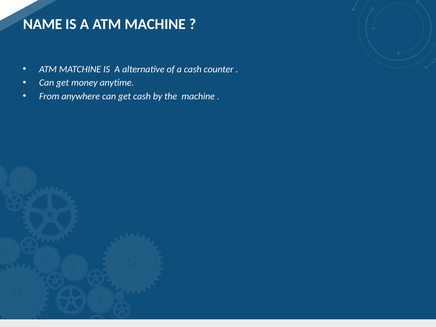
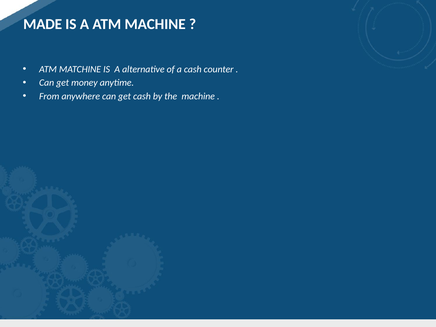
NAME: NAME -> MADE (43, 24)
